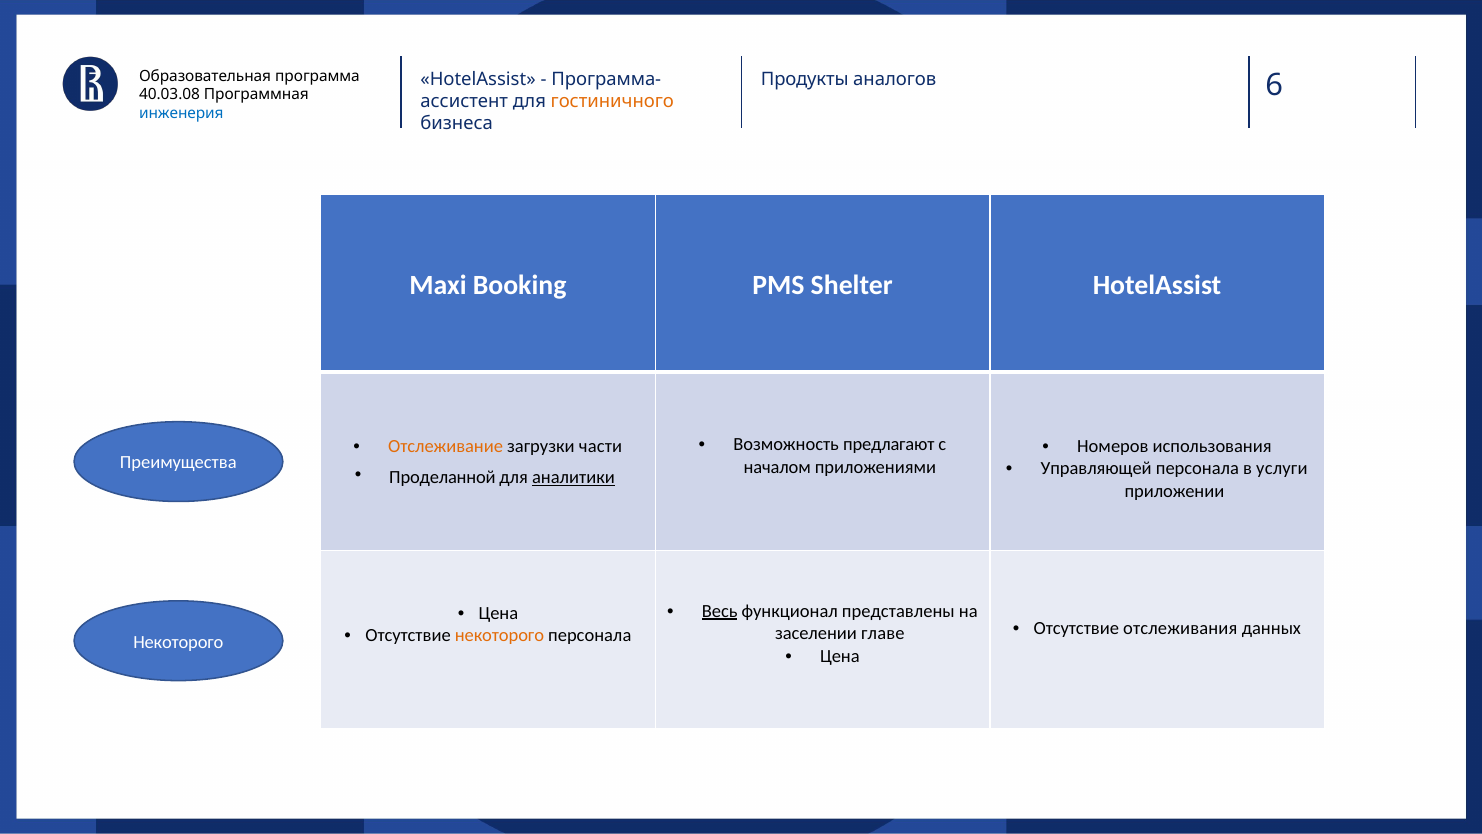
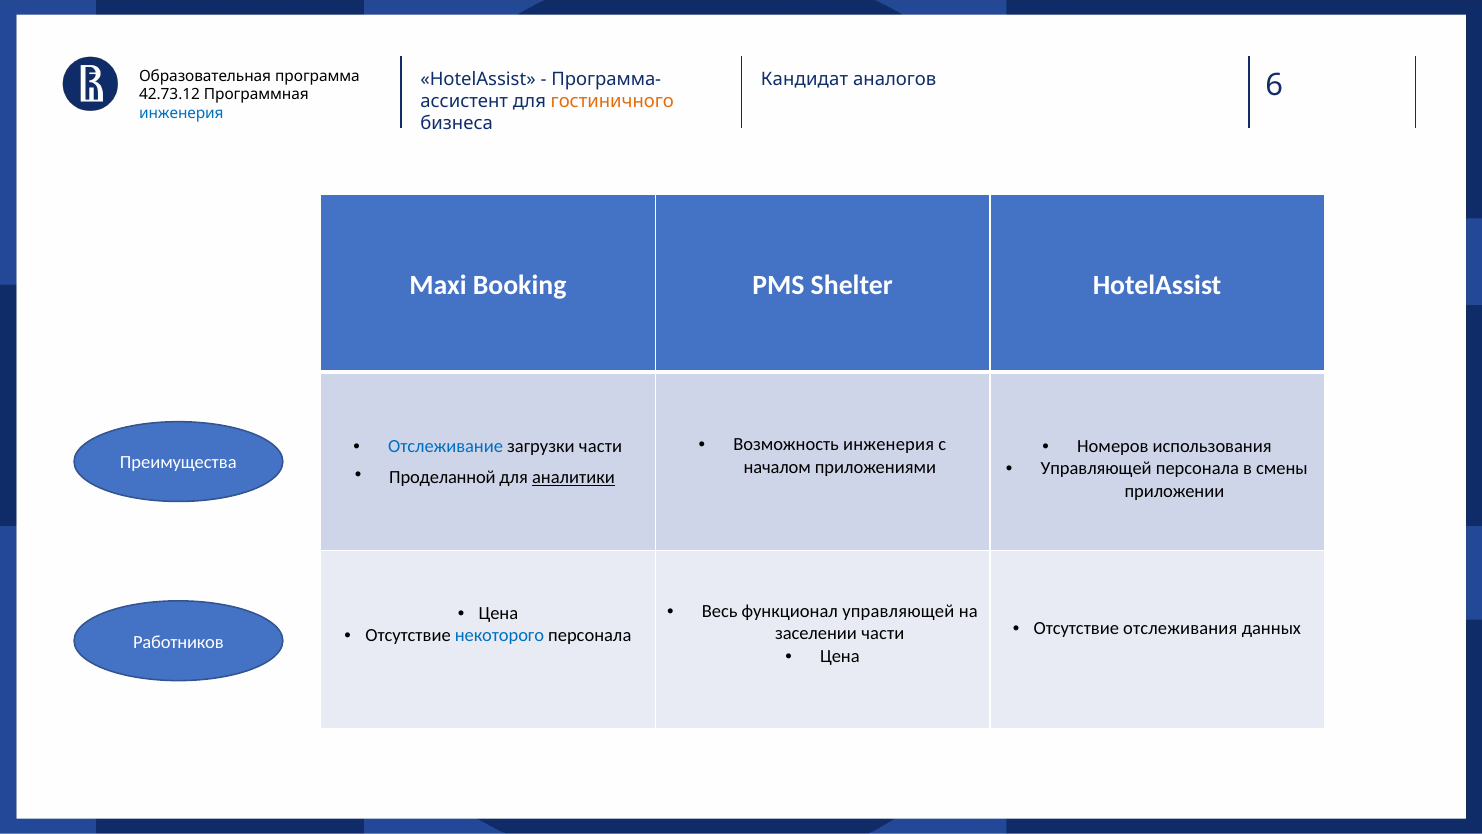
Продукты: Продукты -> Кандидат (805, 79)
40.03.08: 40.03.08 -> 42.73.12 (169, 95)
Возможность предлагают: предлагают -> инженерия (889, 444)
Отслеживание colour: orange -> blue (446, 446)
услуги: услуги -> смены (1282, 468)
Весь underline: present -> none (720, 611)
функционал представлены: представлены -> управляющей (898, 611)
заселении главе: главе -> части (883, 633)
некоторого colour: orange -> blue (499, 635)
Некоторого: Некоторого -> Работников (178, 642)
